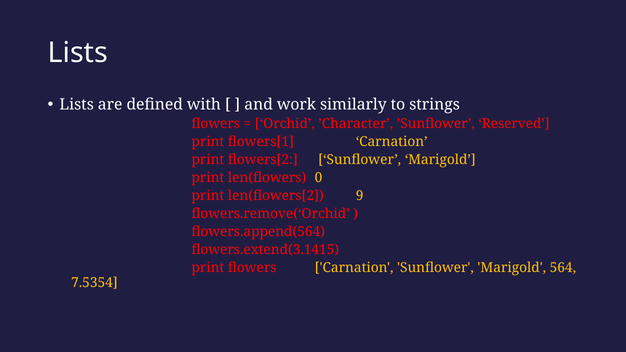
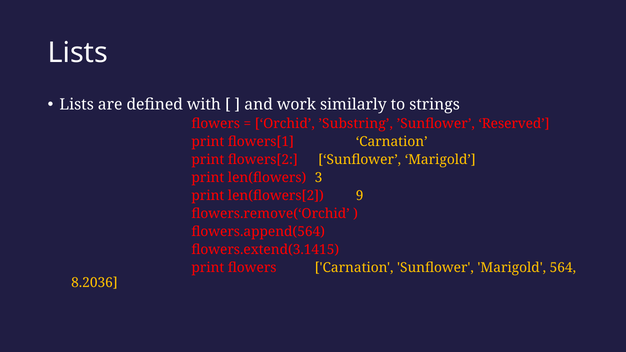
’Character: ’Character -> ’Substring (356, 124)
0: 0 -> 3 (319, 178)
7.5354: 7.5354 -> 8.2036 (94, 283)
